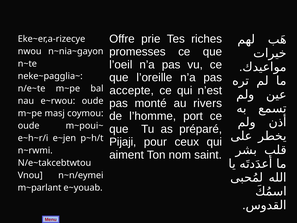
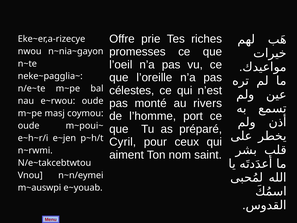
accepte: accepte -> célestes (132, 90)
Pijaji: Pijaji -> Cyril (123, 142)
m~parlant: m~parlant -> m~auswpi (39, 187)
